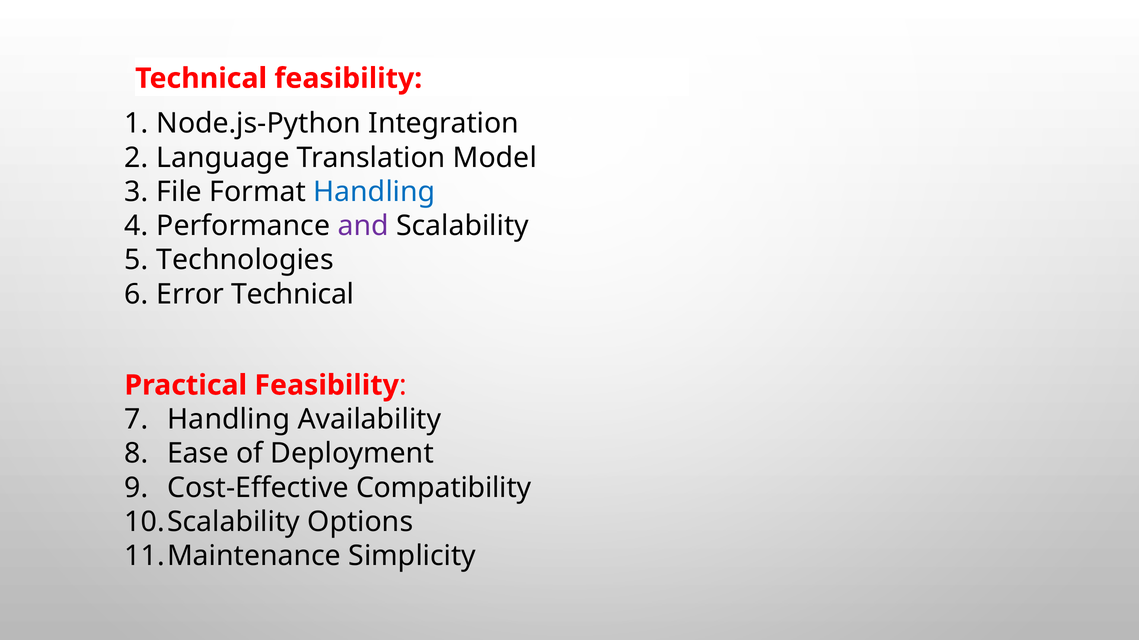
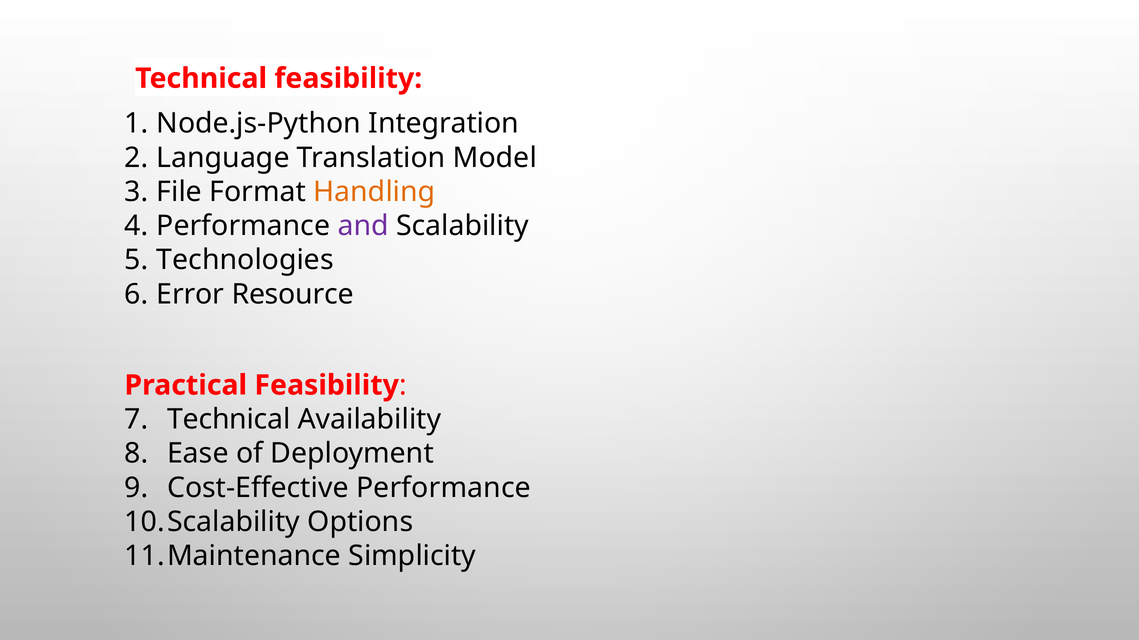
Handling colour: blue -> orange (374, 192)
Error Technical: Technical -> Resource (293, 295)
Handling: Handling -> Technical (229, 420)
Cost-Effective Compatibility: Compatibility -> Performance (444, 488)
